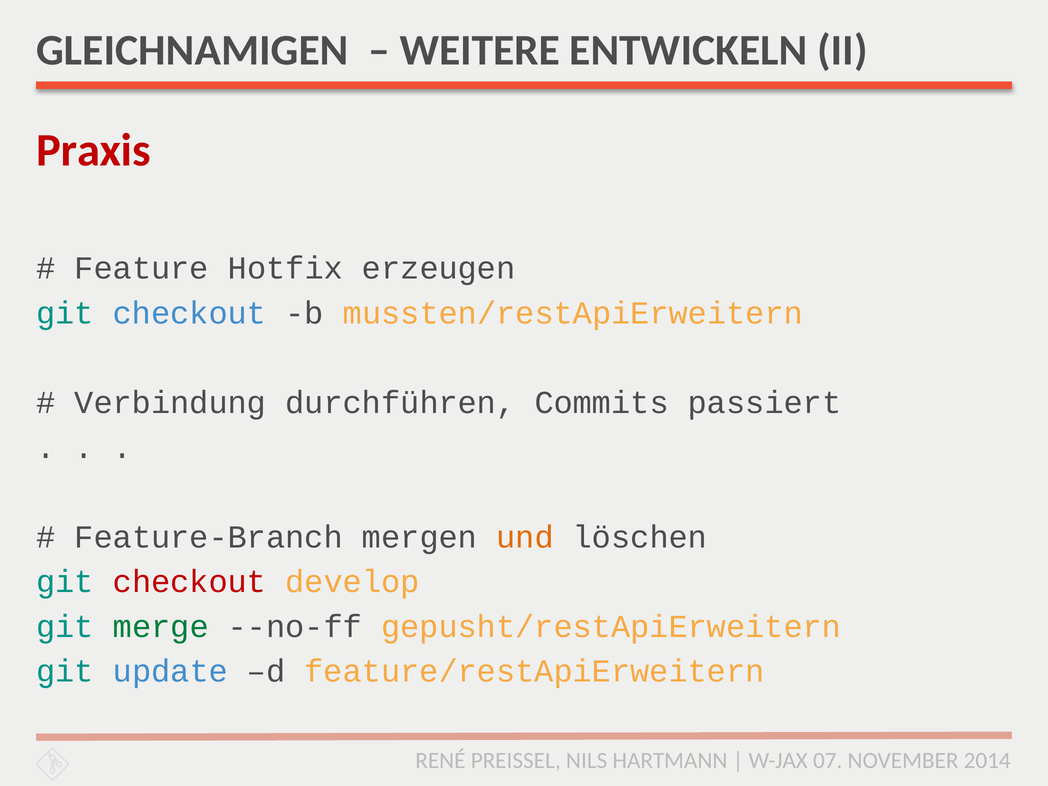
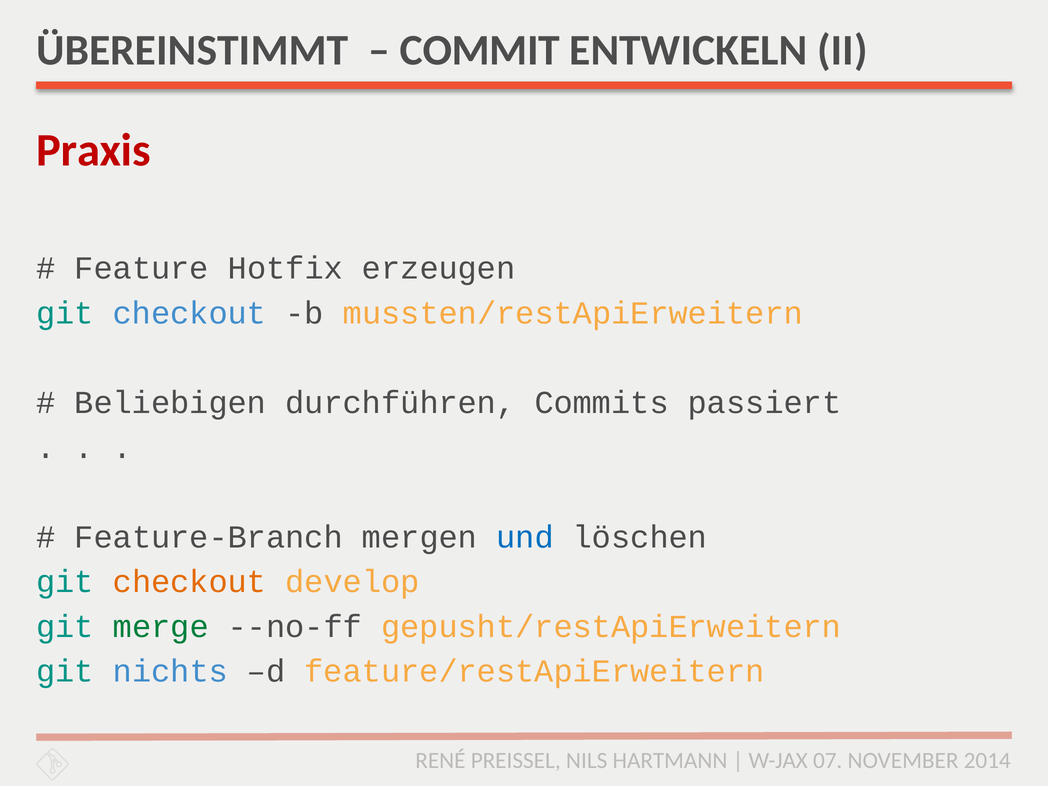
GLEICHNAMIGEN: GLEICHNAMIGEN -> ÜBEREINSTIMMT (192, 50)
WEITERE: WEITERE -> COMMIT (480, 50)
Verbindung: Verbindung -> Beliebigen (170, 403)
und colour: orange -> blue (525, 537)
checkout colour: red -> orange (190, 582)
update: update -> nichts (170, 671)
